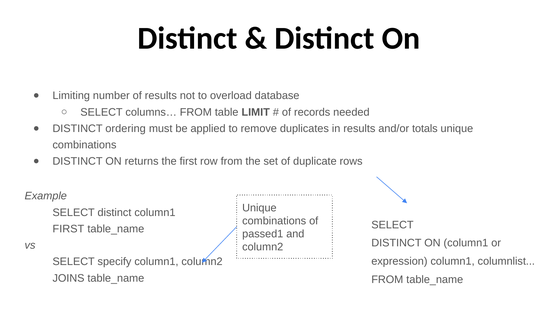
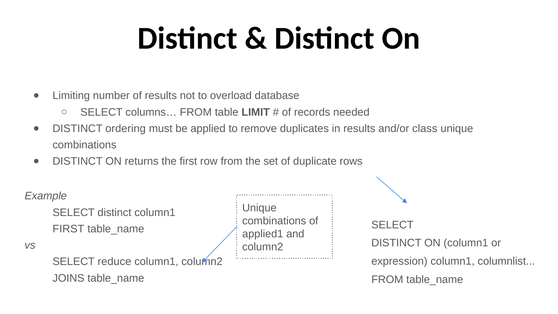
totals: totals -> class (425, 129)
passed1: passed1 -> applied1 (263, 234)
specify: specify -> reduce (114, 262)
